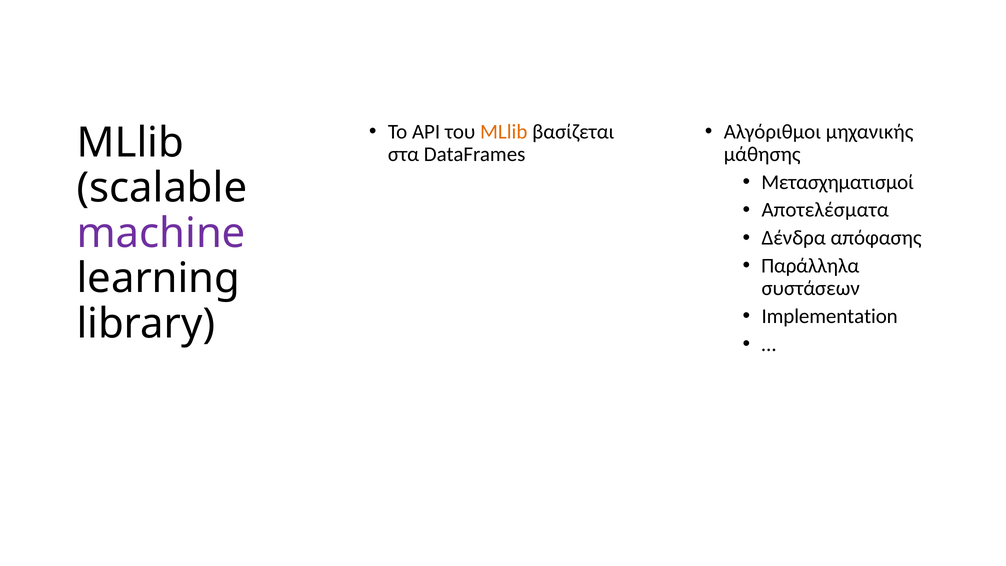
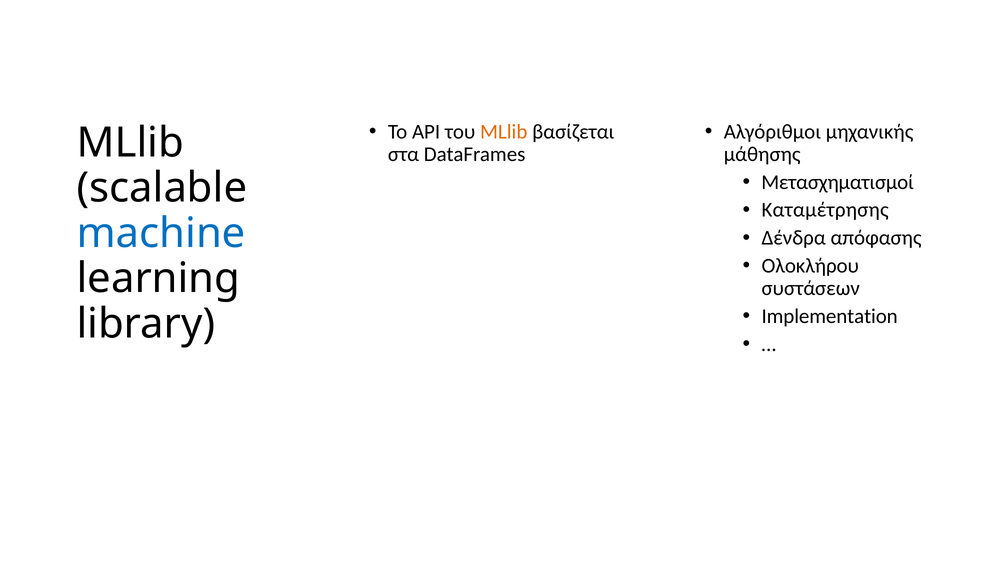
Αποτελέσματα: Αποτελέσματα -> Καταμέτρησης (825, 210)
machine colour: purple -> blue (161, 233)
Παράλληλα: Παράλληλα -> Ολοκλήρου (810, 266)
